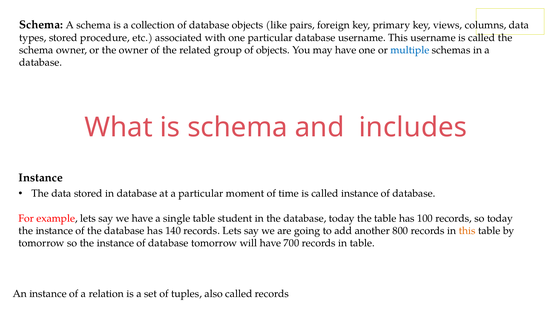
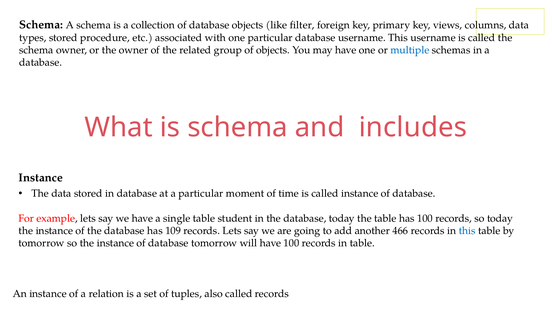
pairs: pairs -> filter (302, 25)
140: 140 -> 109 (173, 231)
800: 800 -> 466 (400, 231)
this colour: orange -> blue (467, 231)
have 700: 700 -> 100 (291, 243)
